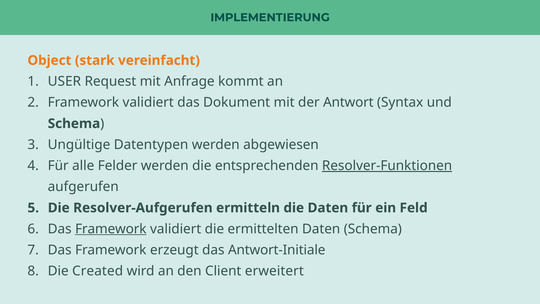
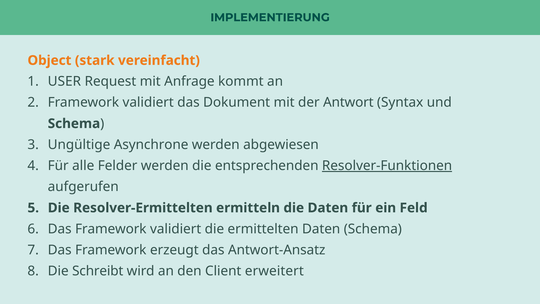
Datentypen: Datentypen -> Asynchrone (151, 145)
Resolver-Aufgerufen: Resolver-Aufgerufen -> Resolver-Ermittelten (143, 208)
Framework underline: present -> none (111, 229)
Antwort-Initiale: Antwort-Initiale -> Antwort-Ansatz (277, 250)
Created: Created -> Schreibt (98, 271)
